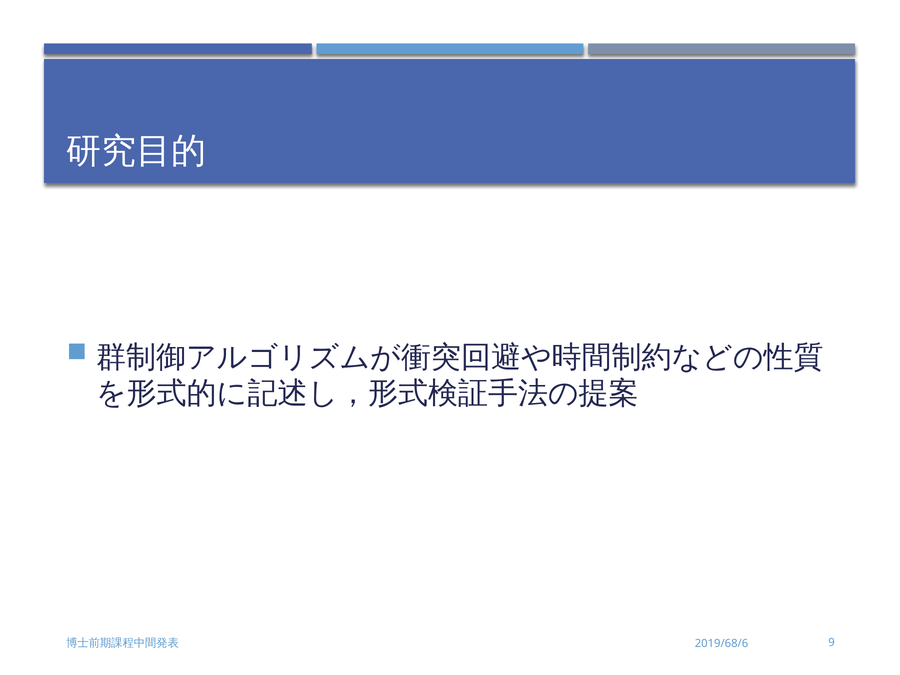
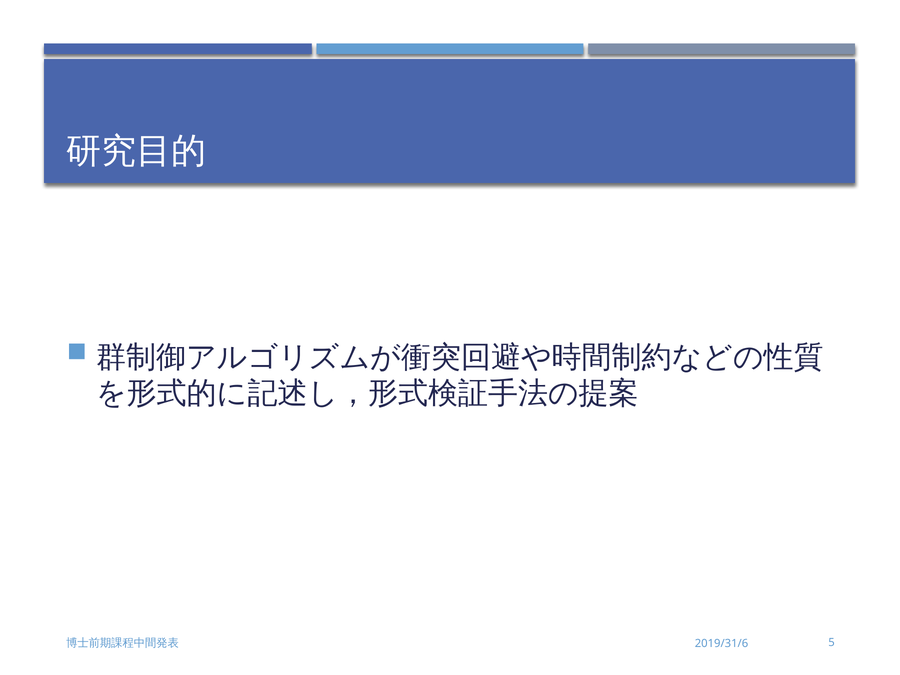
9: 9 -> 5 (832, 643)
2019/68/6: 2019/68/6 -> 2019/31/6 (722, 643)
